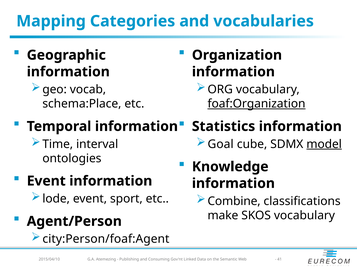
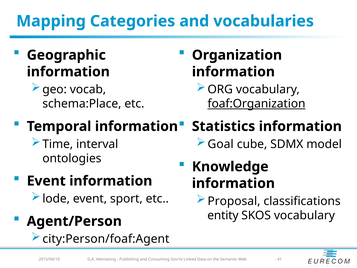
model underline: present -> none (324, 144)
Combine: Combine -> Proposal (234, 201)
make: make -> entity (223, 215)
